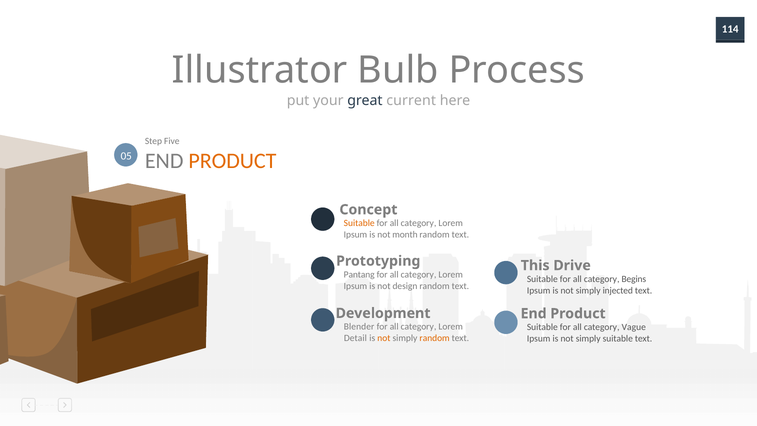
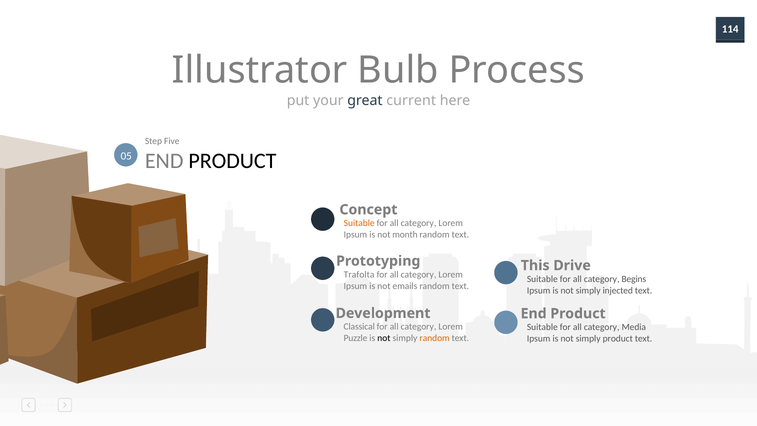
PRODUCT colour: orange -> black (232, 161)
Pantang: Pantang -> Trafolta (359, 274)
design: design -> emails (405, 286)
Blender: Blender -> Classical (359, 327)
Vague: Vague -> Media (634, 327)
Detail: Detail -> Puzzle (355, 338)
not colour: orange -> black (384, 338)
simply suitable: suitable -> product (618, 338)
